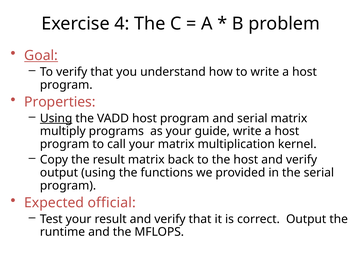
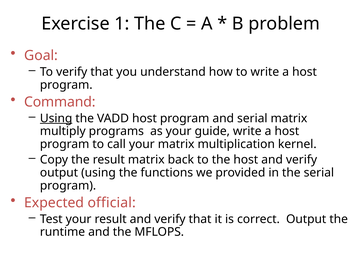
4: 4 -> 1 (122, 24)
Goal underline: present -> none (41, 56)
Properties: Properties -> Command (60, 102)
